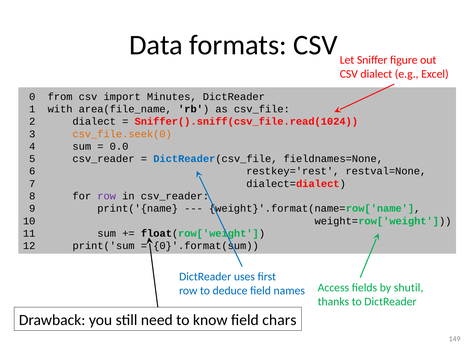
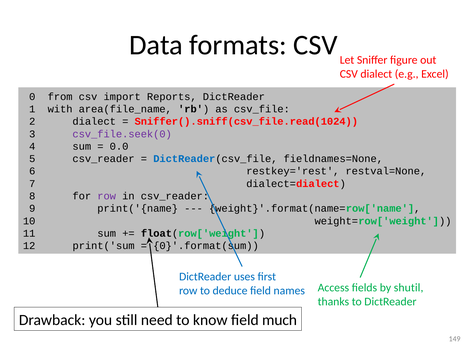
Minutes: Minutes -> Reports (172, 97)
csv_file.seek(0 colour: orange -> purple (122, 134)
chars: chars -> much (280, 320)
